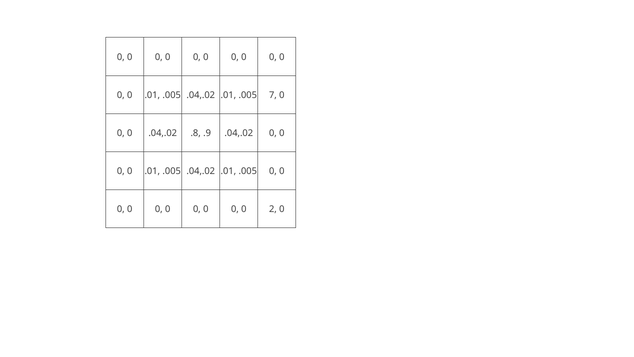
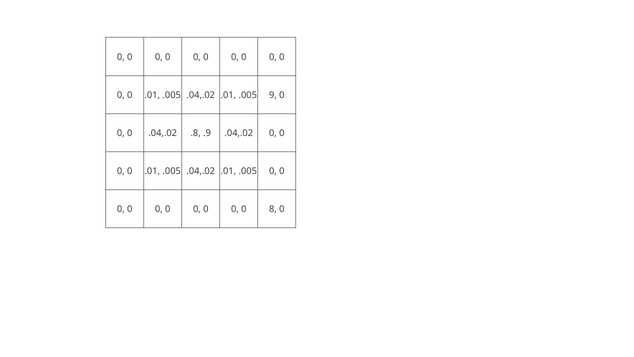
7: 7 -> 9 (273, 95)
2: 2 -> 8 (273, 209)
